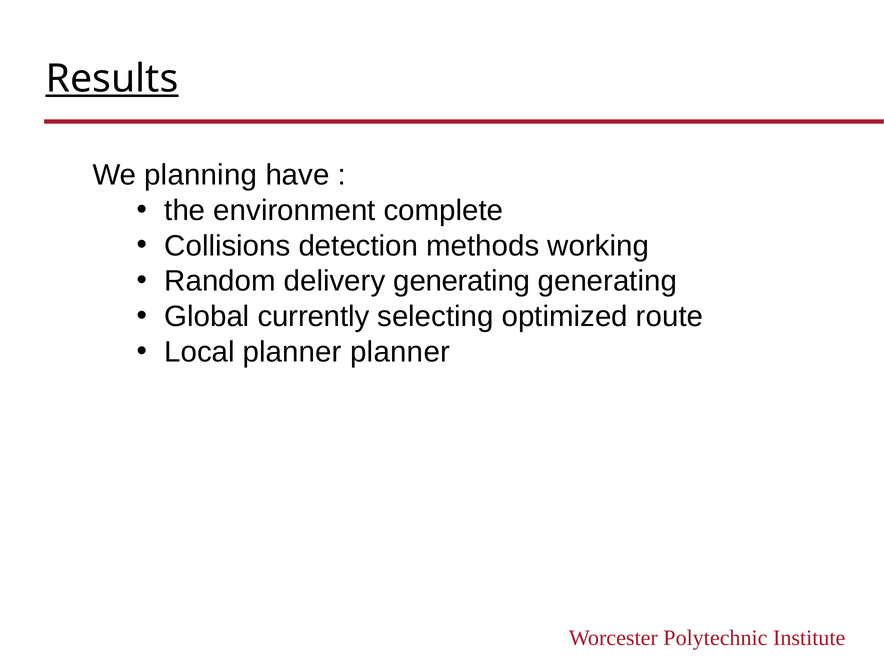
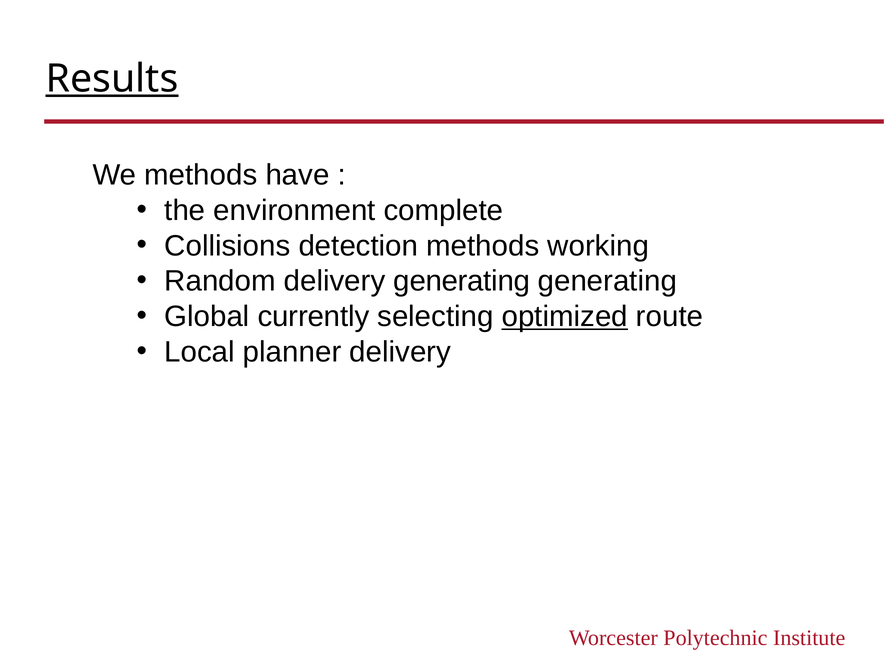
We planning: planning -> methods (201, 175)
optimized underline: none -> present (565, 317)
planner planner: planner -> delivery (400, 352)
